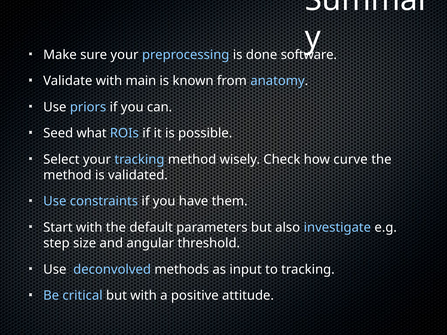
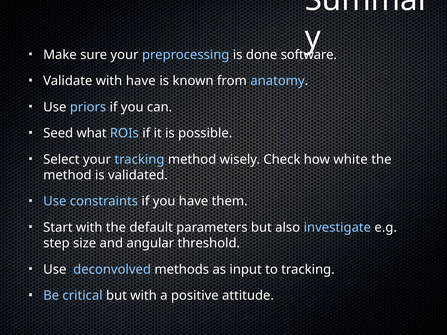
with main: main -> have (141, 81)
curve: curve -> white (351, 160)
